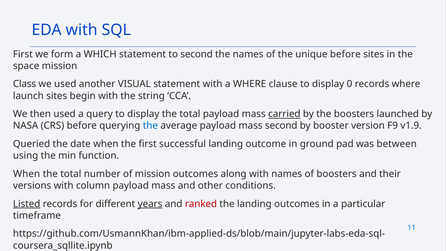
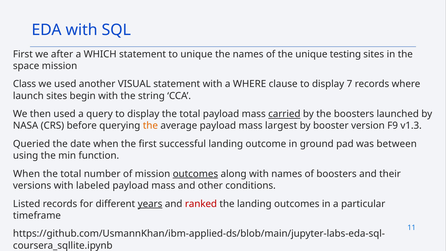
form: form -> after (62, 54)
to second: second -> unique (197, 54)
unique before: before -> testing (345, 54)
0: 0 -> 7 (349, 84)
the colour: blue -> orange (150, 126)
mass second: second -> largest (281, 126)
v1.9: v1.9 -> v1.3 (411, 126)
outcomes underline: none -> present (195, 174)
column: column -> labeled (93, 186)
Listed underline: present -> none (27, 204)
